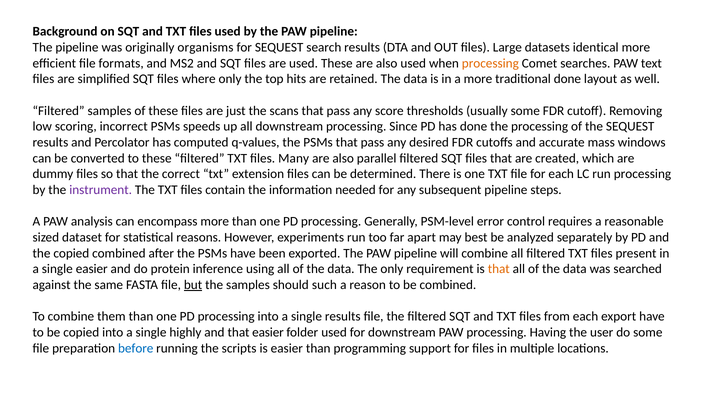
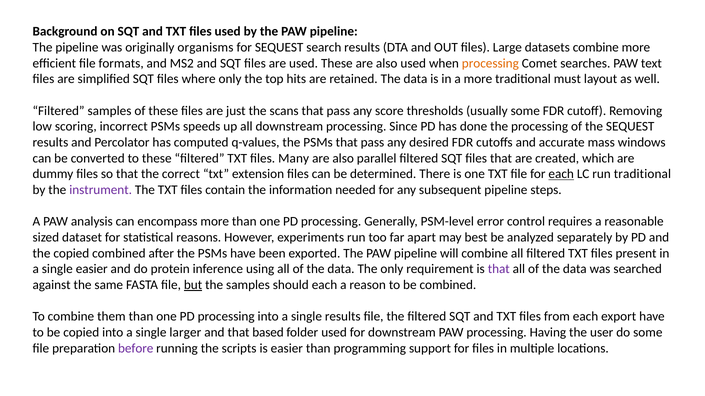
datasets identical: identical -> combine (596, 47)
traditional done: done -> must (567, 79)
each underline: none -> present (561, 174)
run processing: processing -> traditional (642, 174)
that colour: orange -> purple (499, 270)
should such: such -> each (324, 285)
highly: highly -> larger (185, 333)
that easier: easier -> based (268, 333)
before colour: blue -> purple (136, 349)
